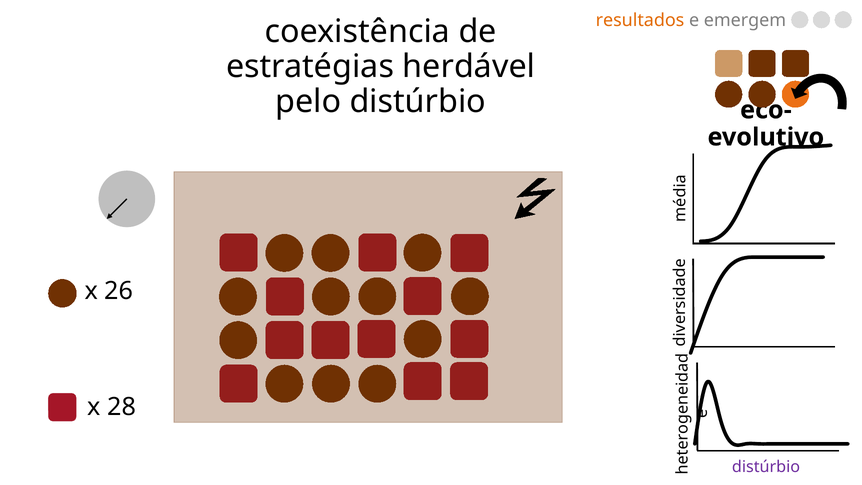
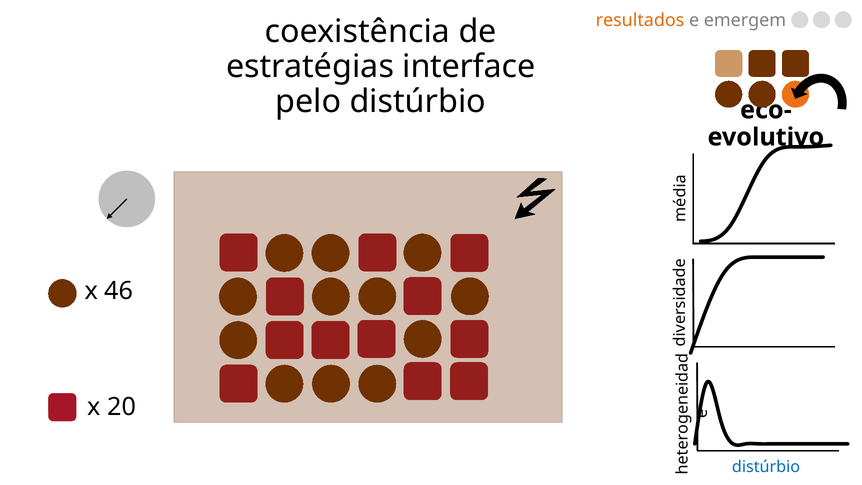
herdável: herdável -> interface (469, 67)
26: 26 -> 46 (119, 291)
28: 28 -> 20 (122, 407)
distúrbio colour: purple -> blue (766, 467)
